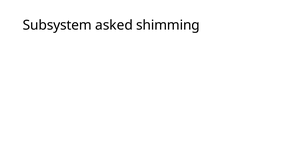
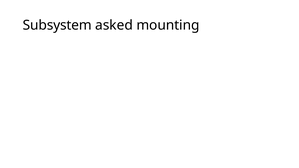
shimming: shimming -> mounting (168, 25)
